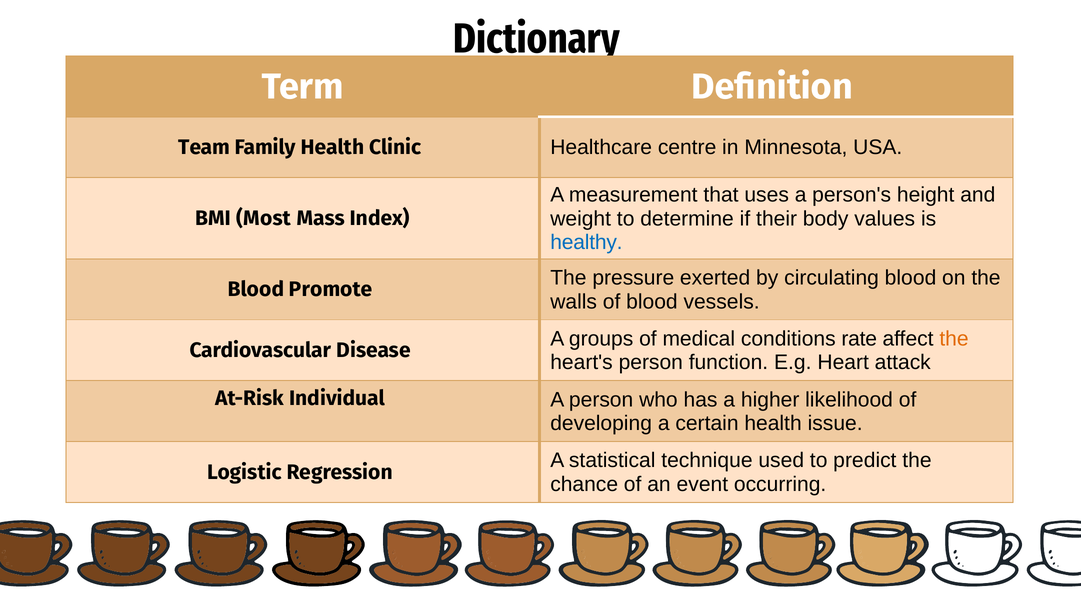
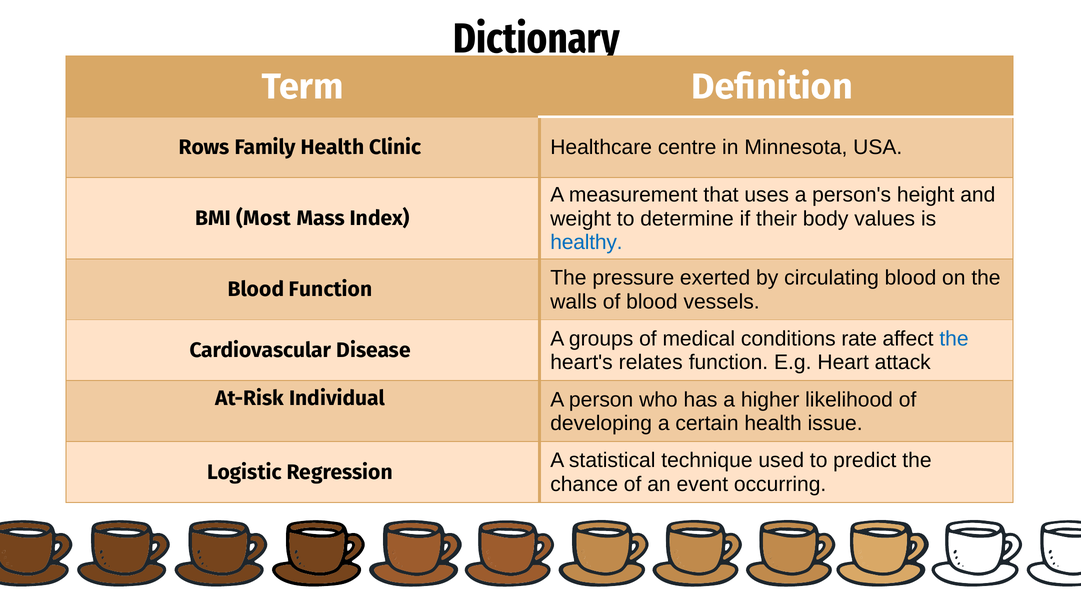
Team: Team -> Rows (204, 147)
Blood Promote: Promote -> Function (331, 290)
the colour: orange -> blue (954, 339)
heart's person: person -> relates (651, 362)
